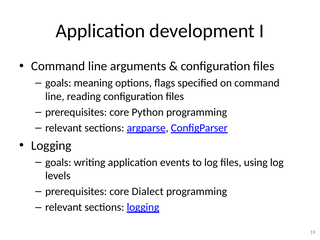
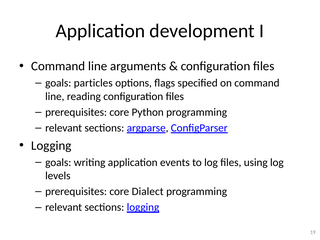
meaning: meaning -> particles (93, 83)
